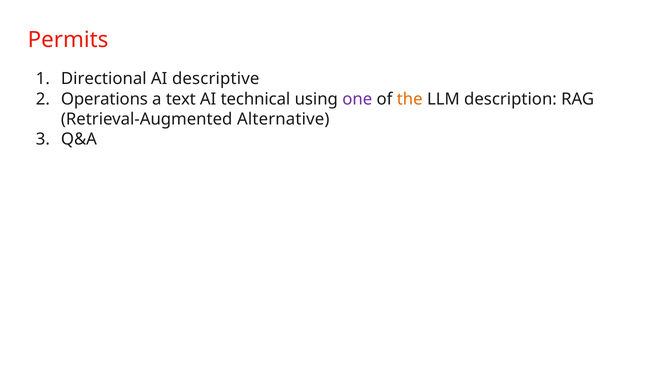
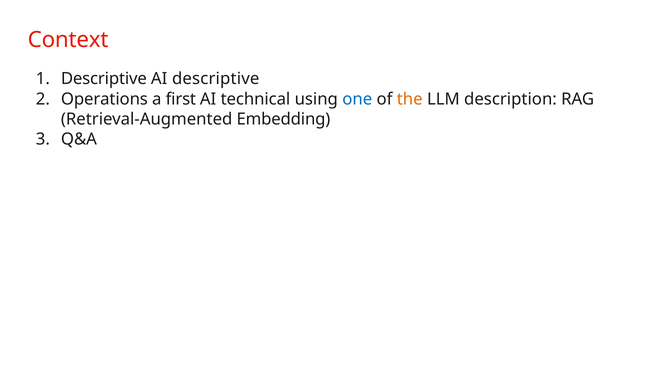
Permits: Permits -> Context (68, 40)
Directional: Directional -> Descriptive (104, 79)
text: text -> first (181, 99)
one colour: purple -> blue (357, 99)
Alternative: Alternative -> Embedding (283, 119)
